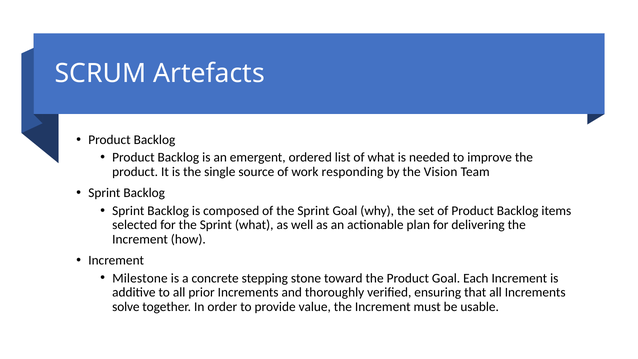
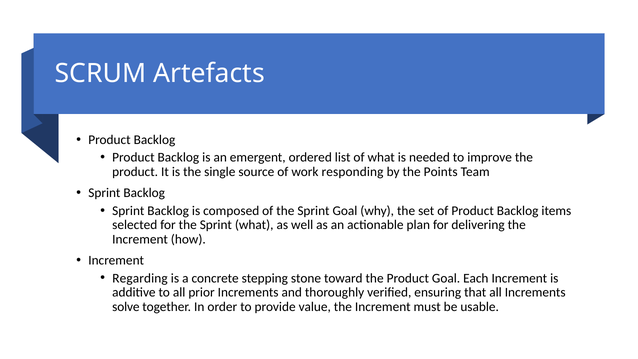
Vision: Vision -> Points (441, 172)
Milestone: Milestone -> Regarding (140, 278)
